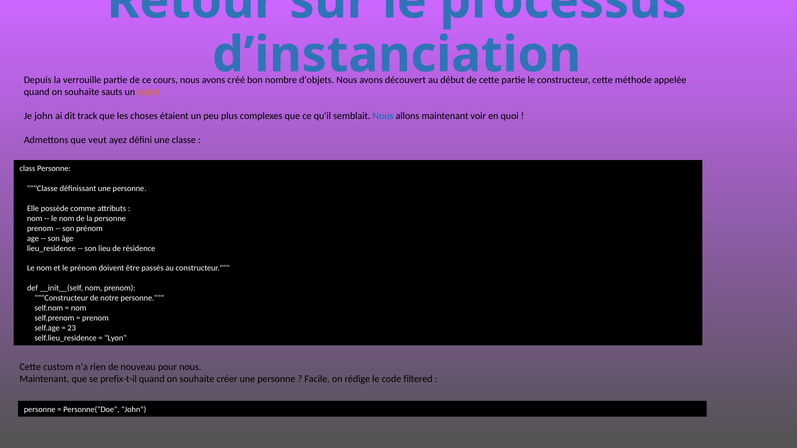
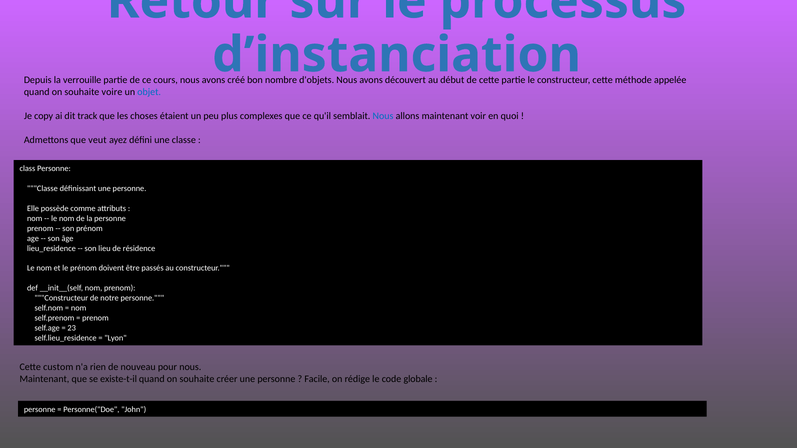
sauts: sauts -> voire (112, 92)
objet colour: orange -> blue (149, 92)
Je john: john -> copy (44, 116)
prefix-t-il: prefix-t-il -> existe-t-il (119, 379)
filtered: filtered -> globale (418, 379)
